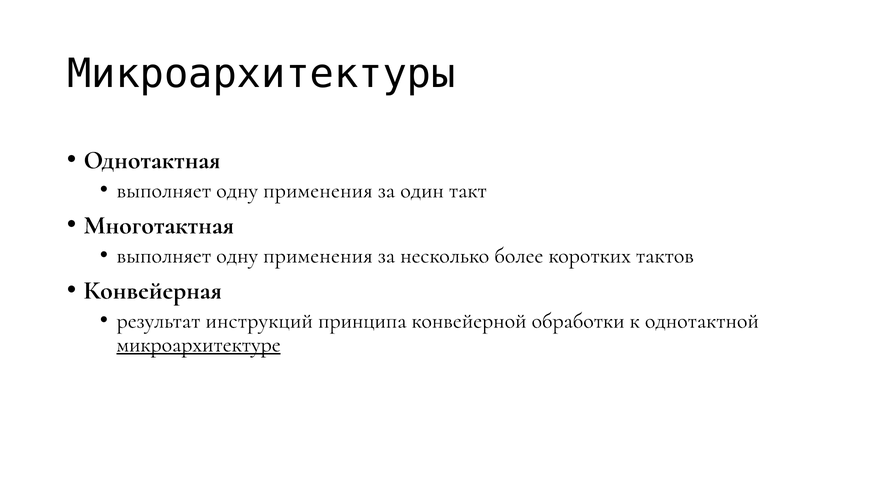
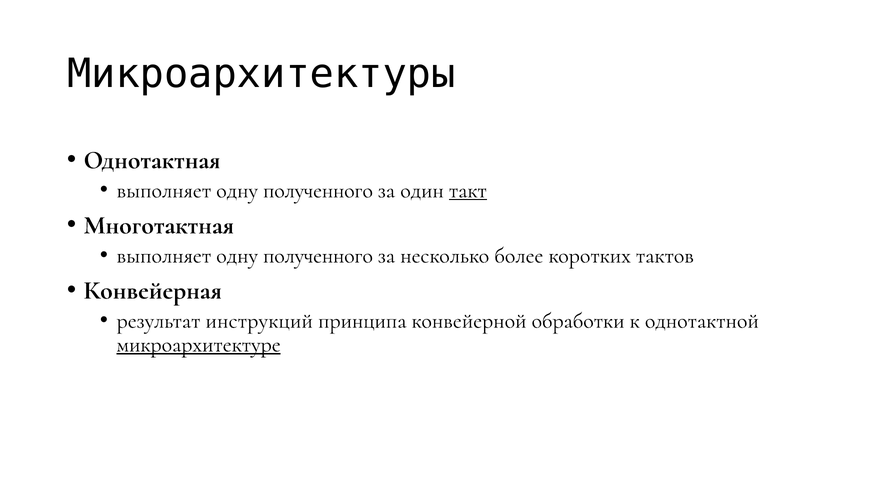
применения: применения -> полученного (318, 190)
такт underline: none -> present (468, 190)
применения: применения -> полученного (318, 255)
